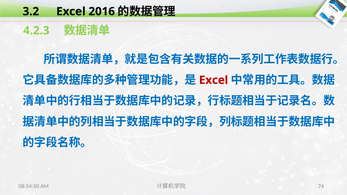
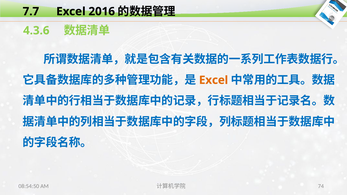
3.2: 3.2 -> 7.7 (31, 11)
4.2.3: 4.2.3 -> 4.3.6 (36, 31)
Excel colour: red -> orange (214, 80)
